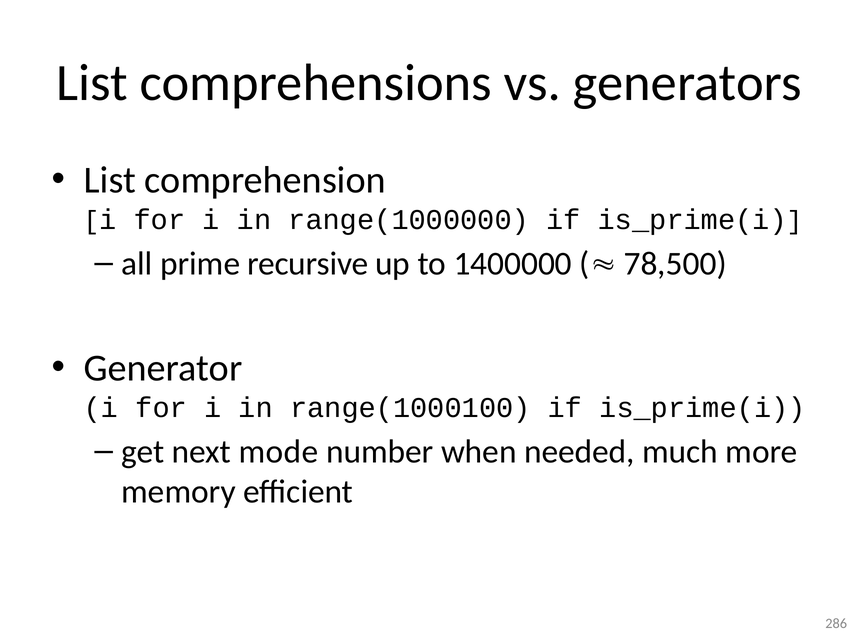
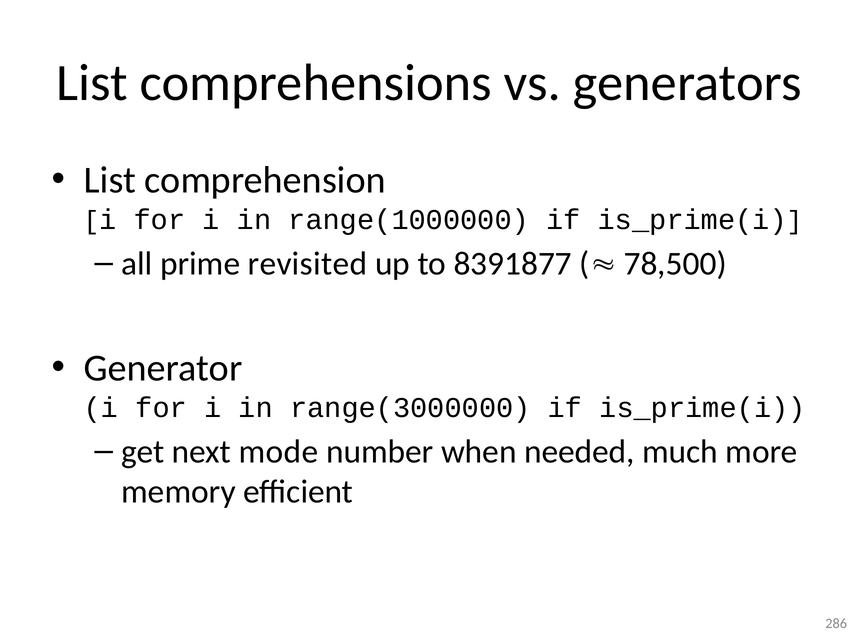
recursive: recursive -> revisited (307, 264)
1400000: 1400000 -> 8391877 (513, 264)
range(1000100: range(1000100 -> range(3000000 (410, 408)
